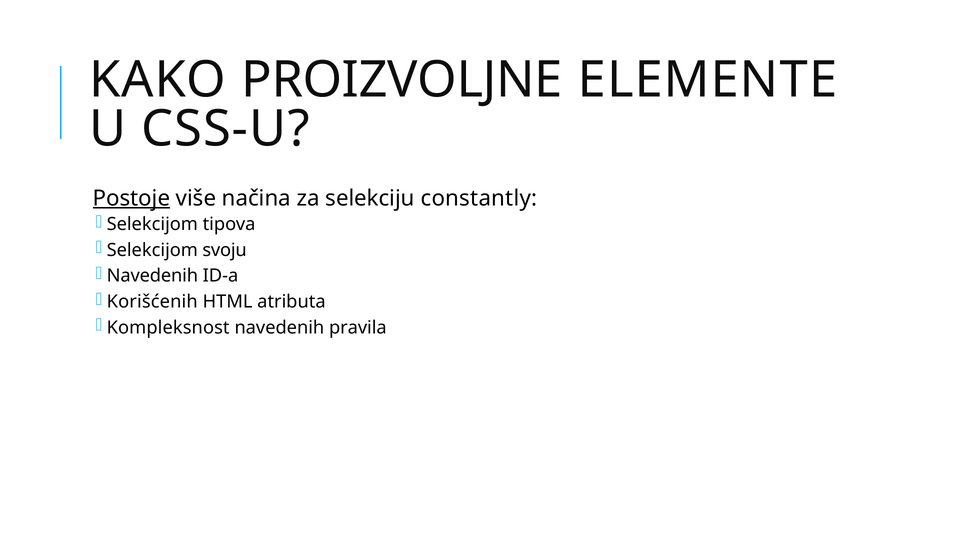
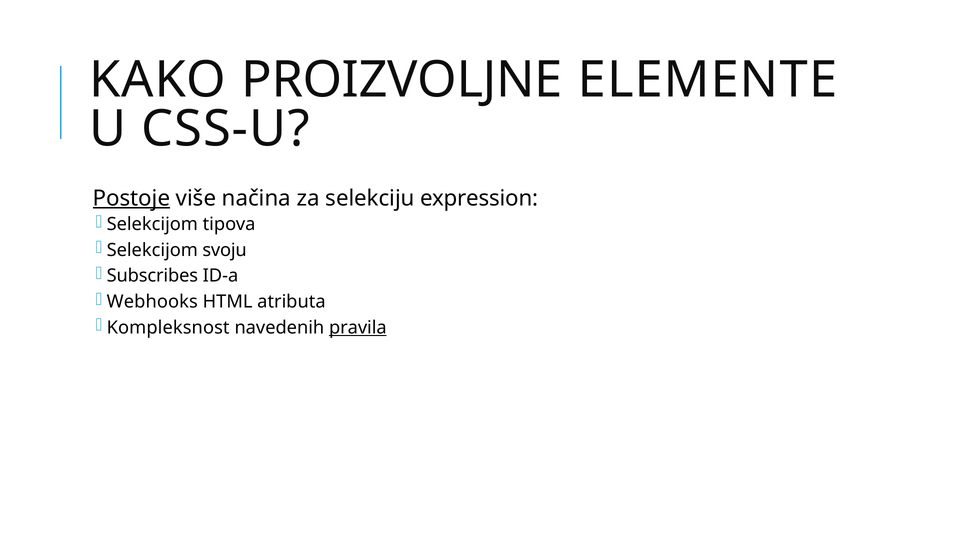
constantly: constantly -> expression (479, 198)
Navedenih: Navedenih -> Subscribes (152, 276)
Korišćenih: Korišćenih -> Webhooks (152, 302)
pravila underline: none -> present (358, 328)
